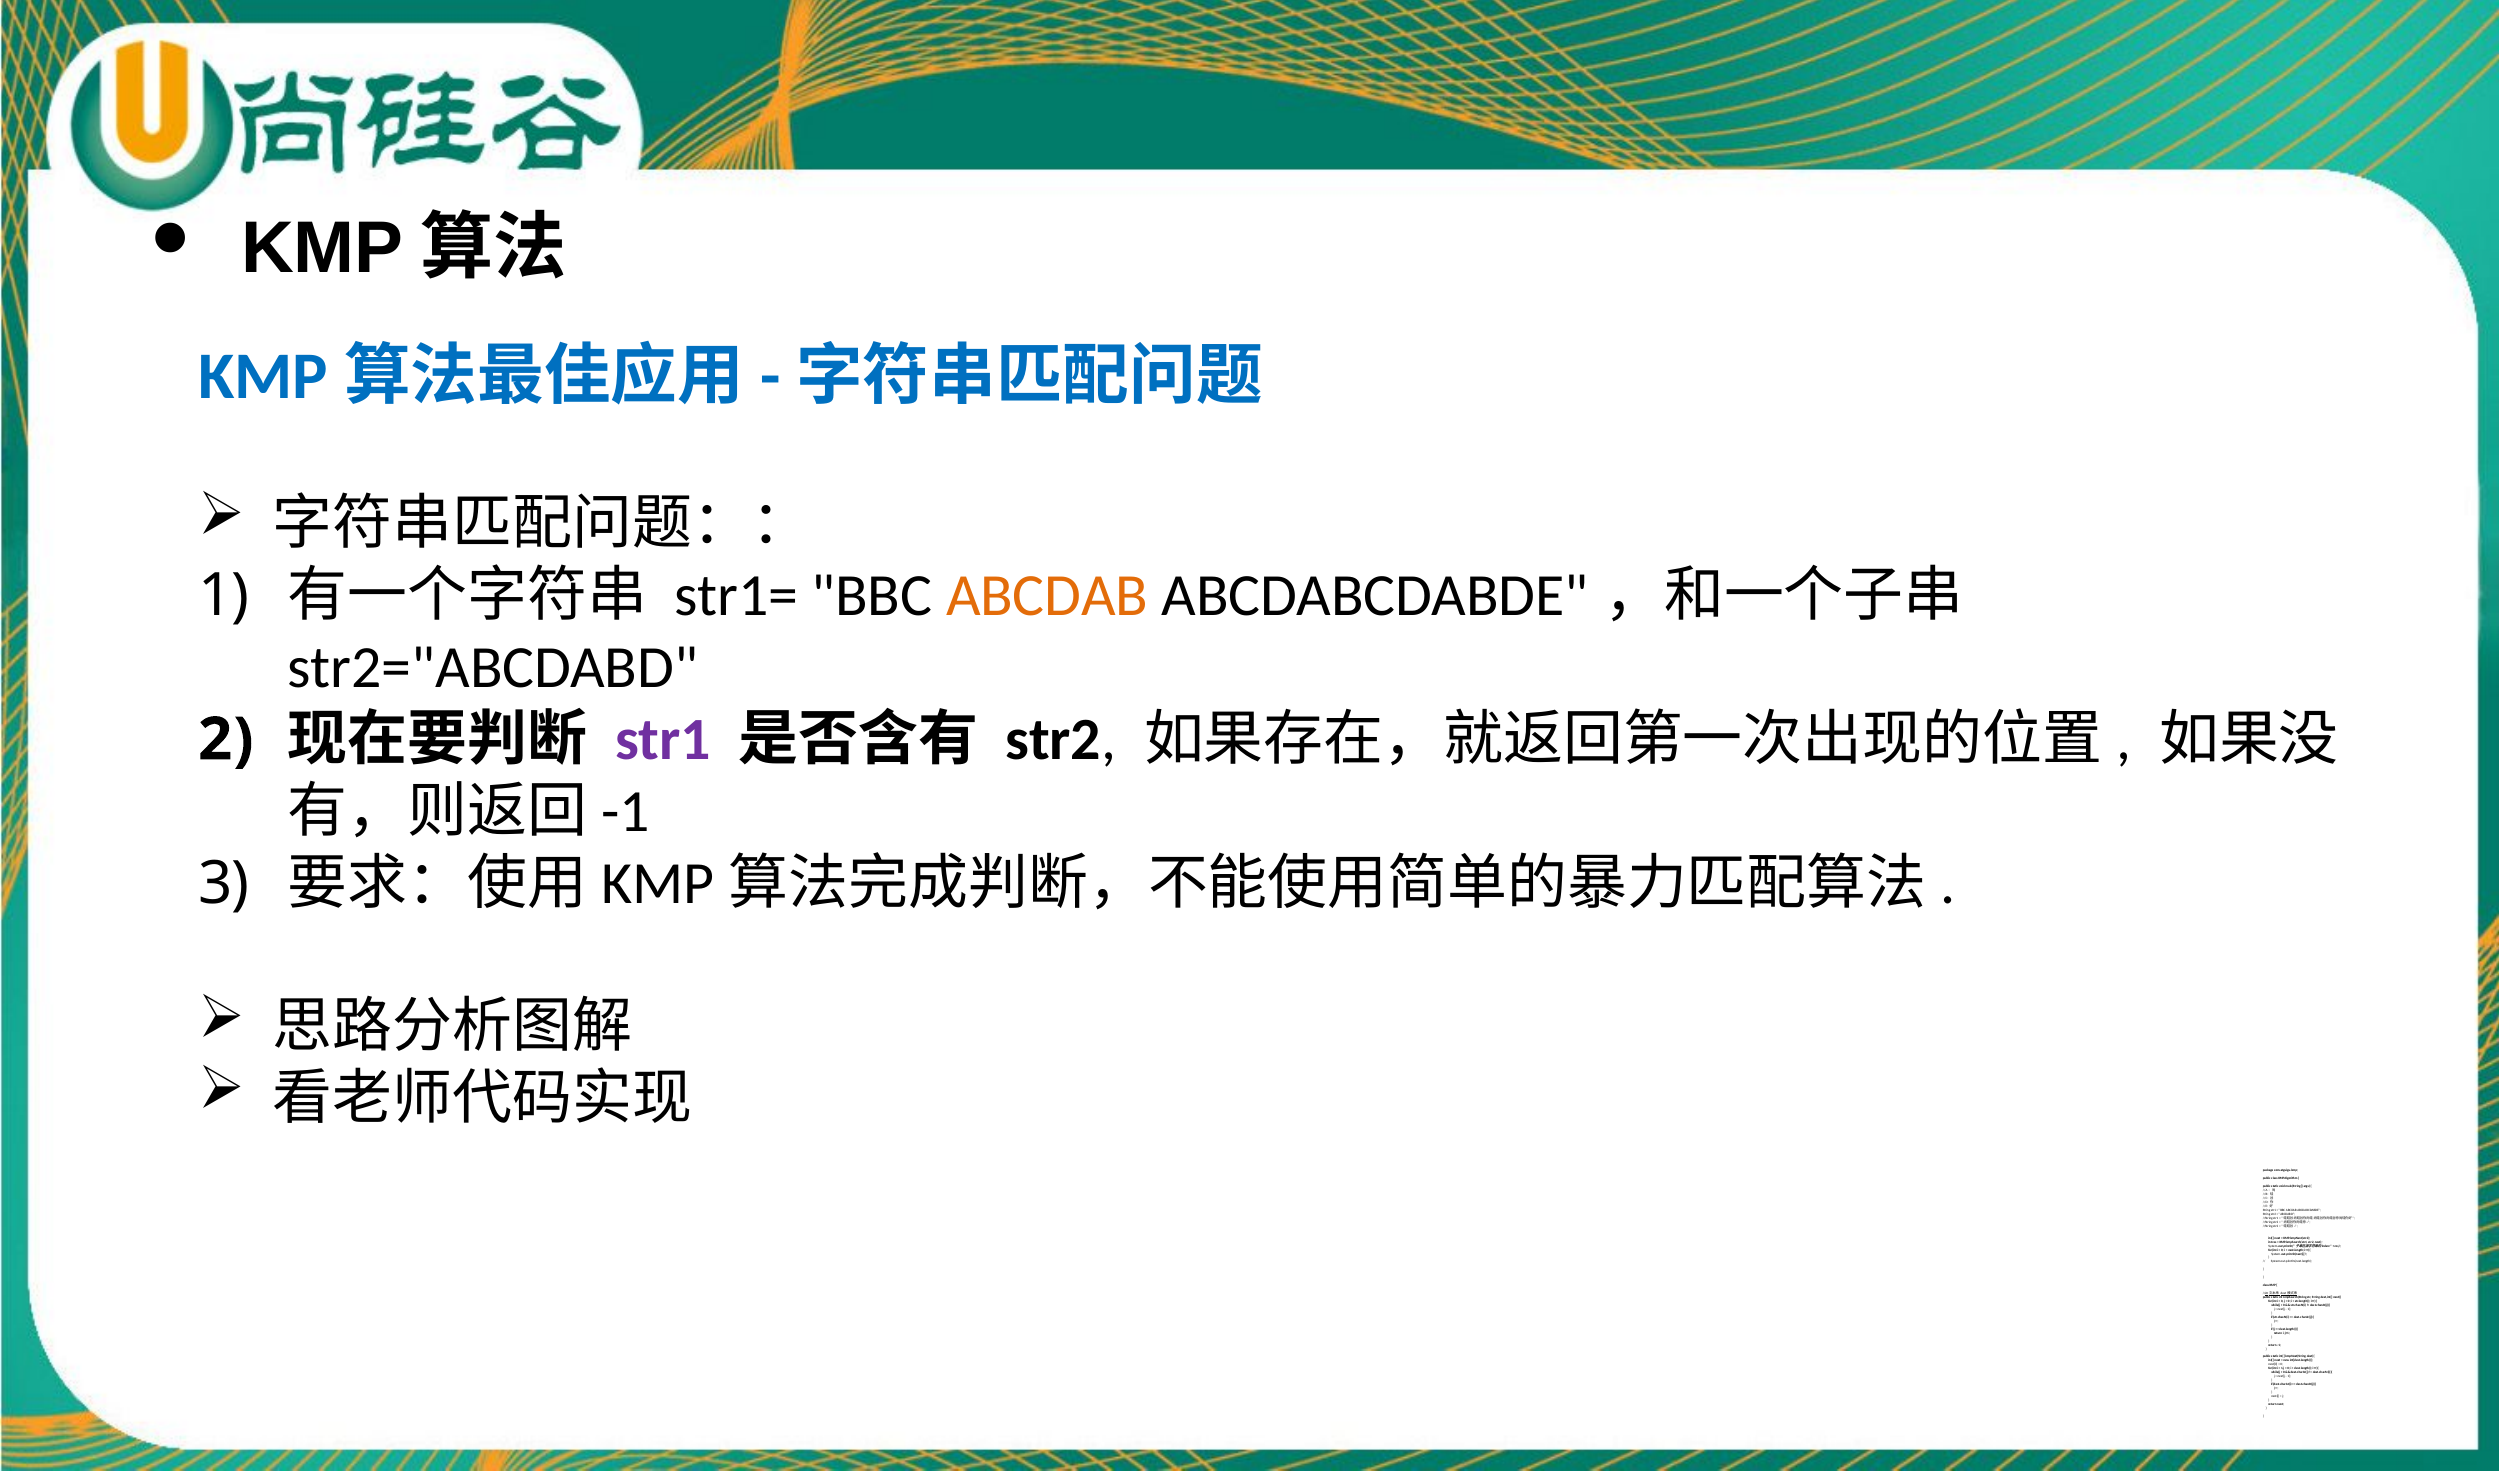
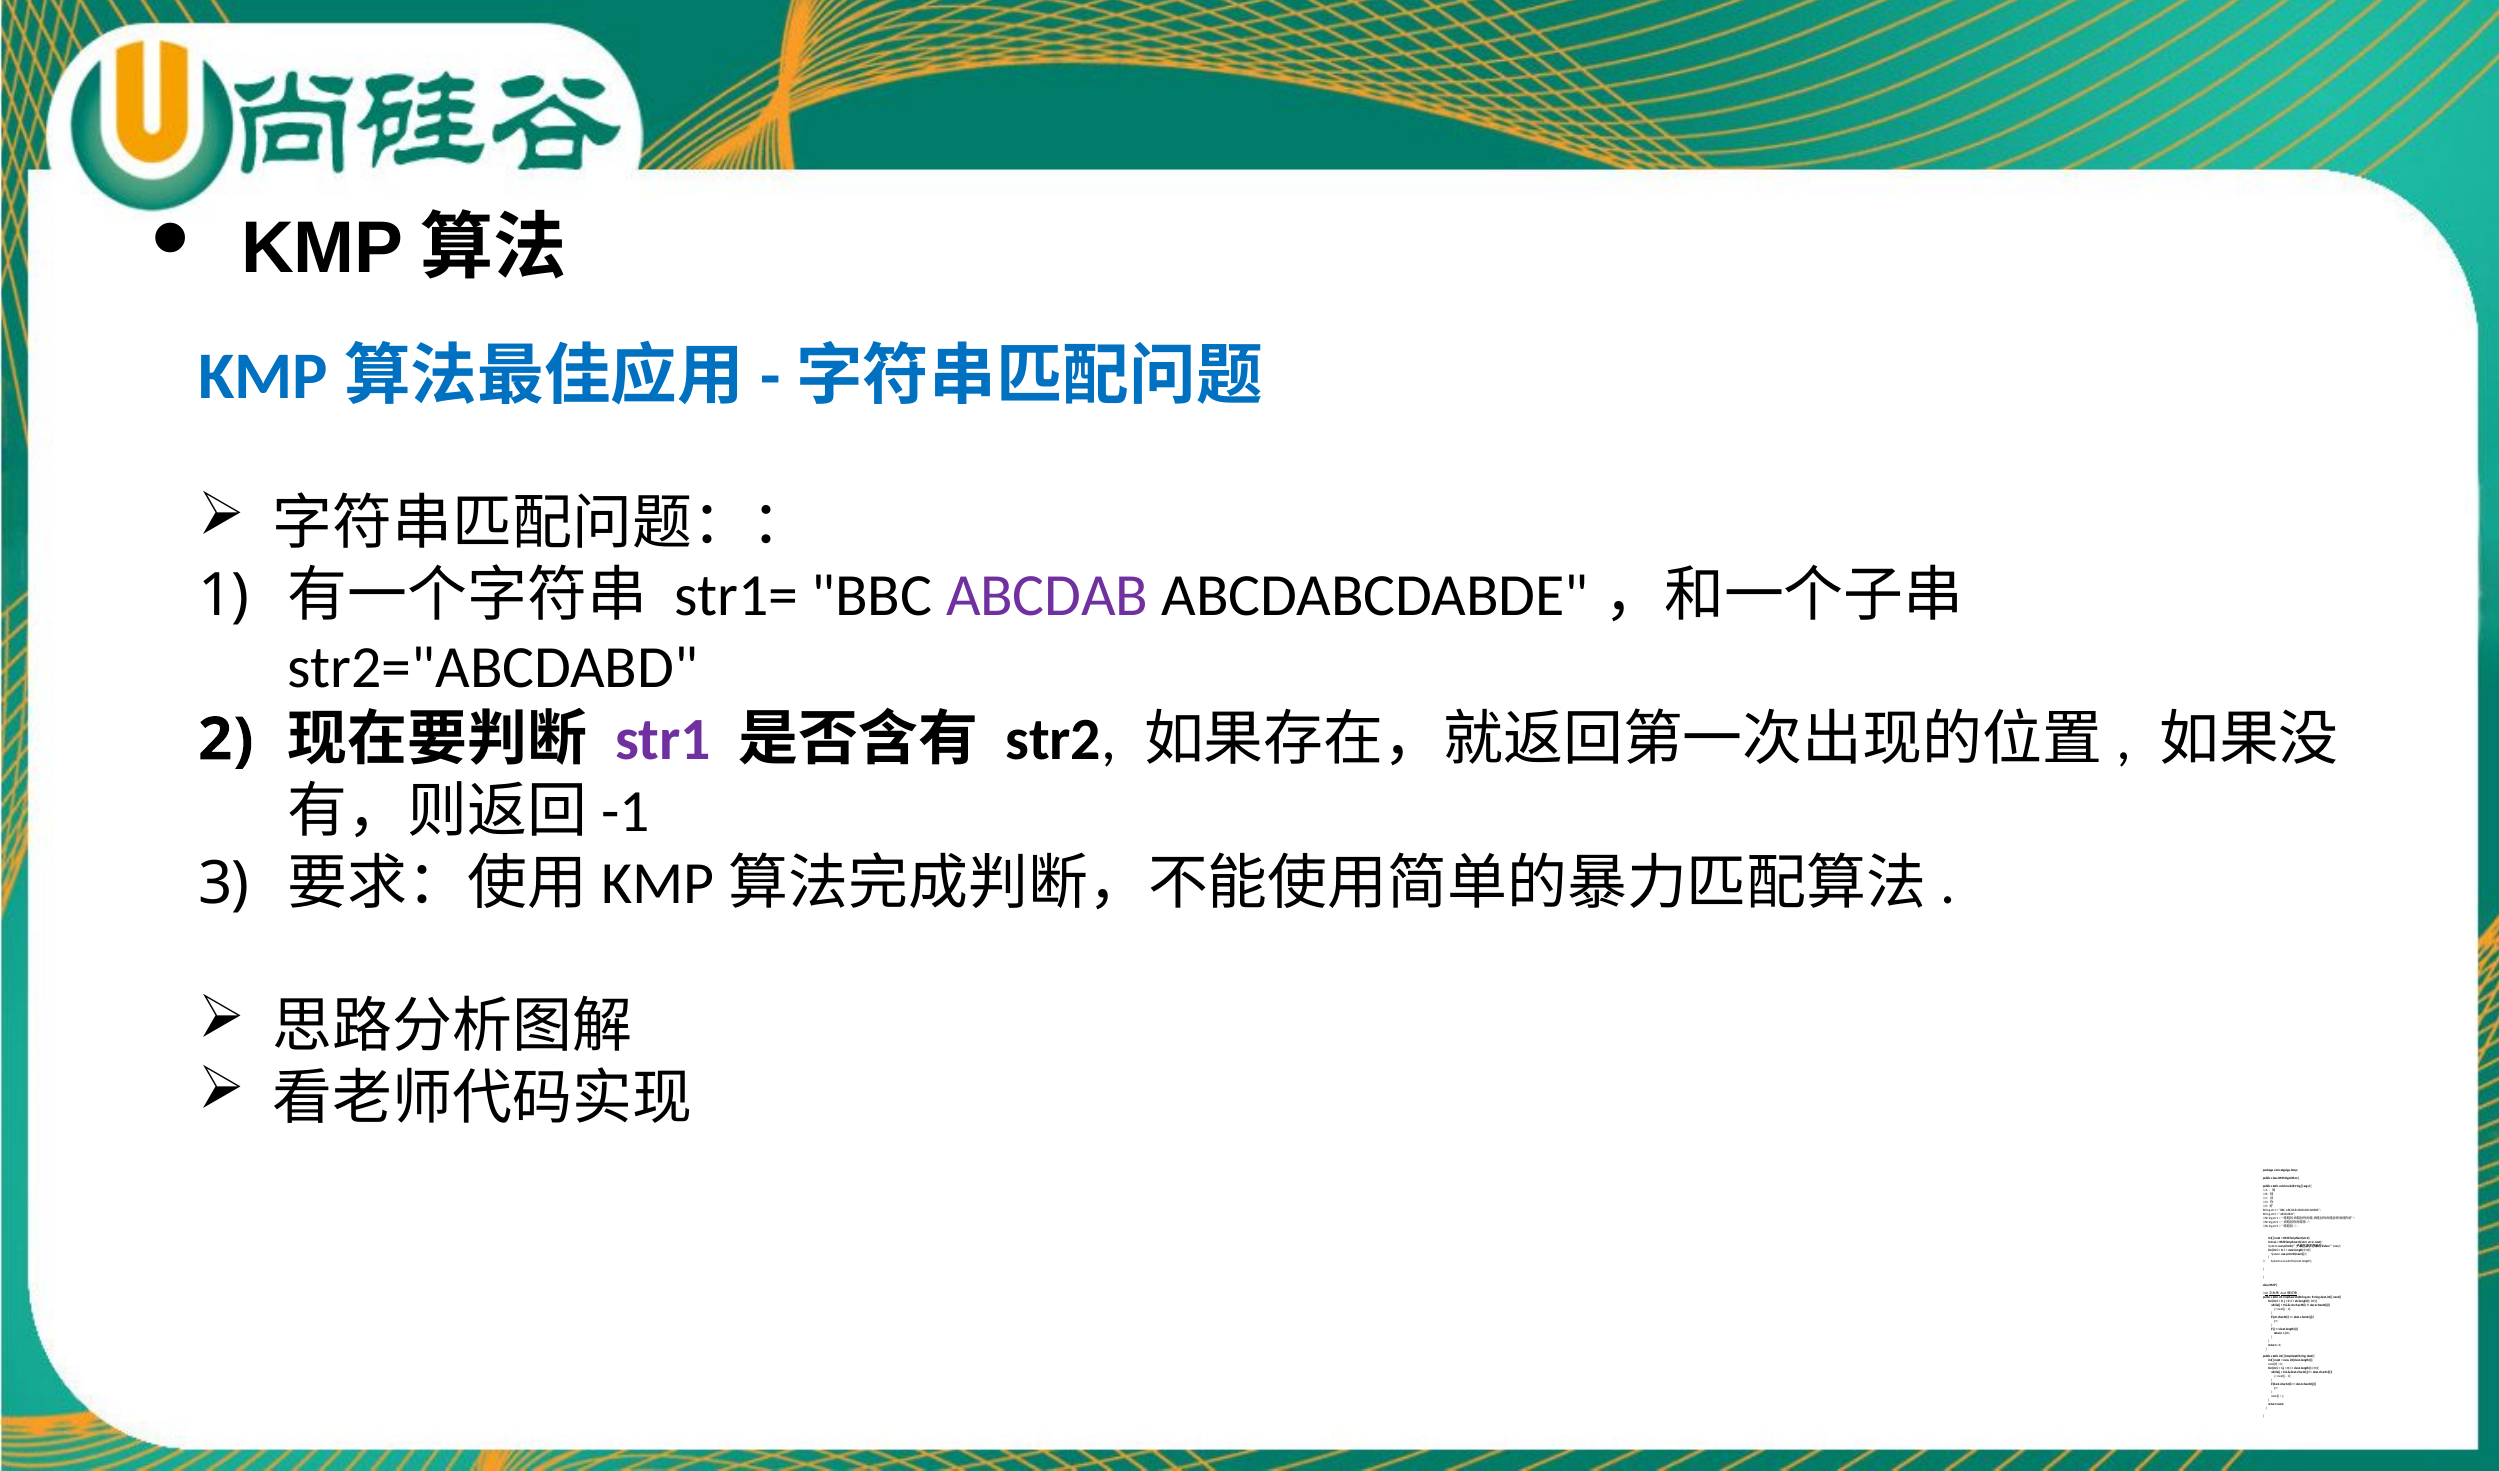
ABCDAB colour: orange -> purple (1047, 596)
